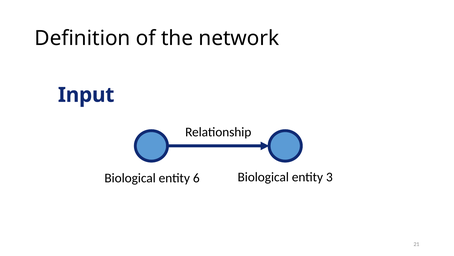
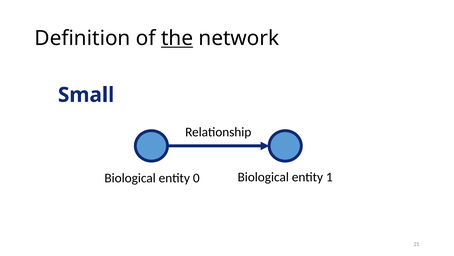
the underline: none -> present (177, 38)
Input: Input -> Small (86, 95)
6: 6 -> 0 (196, 178)
3: 3 -> 1 (329, 177)
